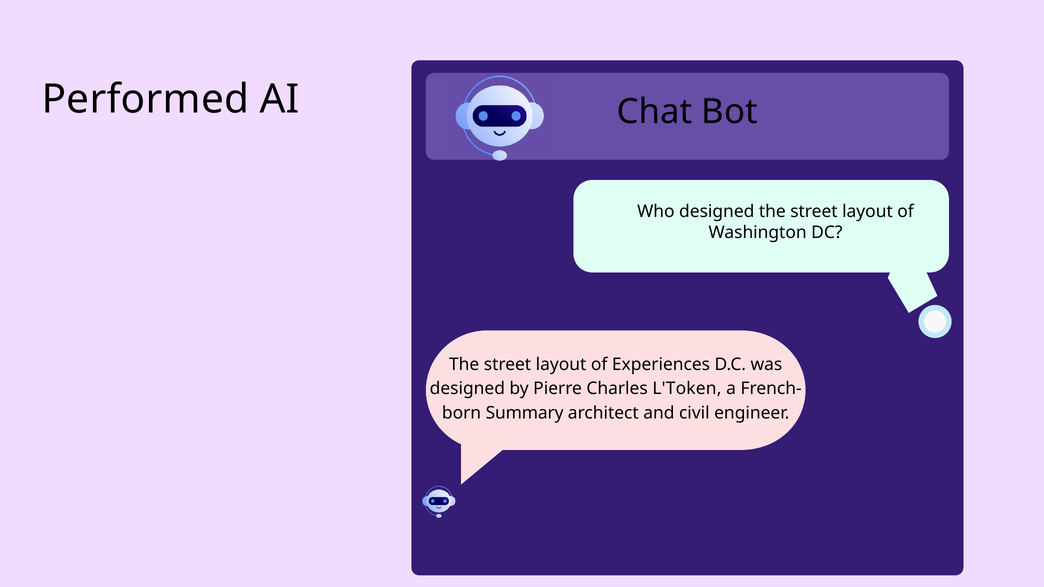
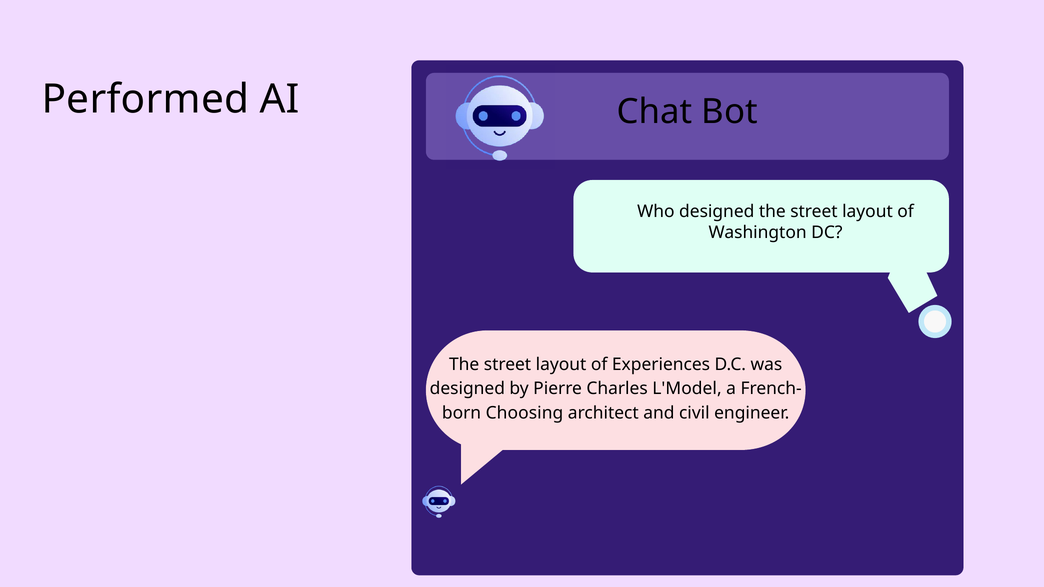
L'Token: L'Token -> L'Model (687, 389)
Summary: Summary -> Choosing (524, 413)
